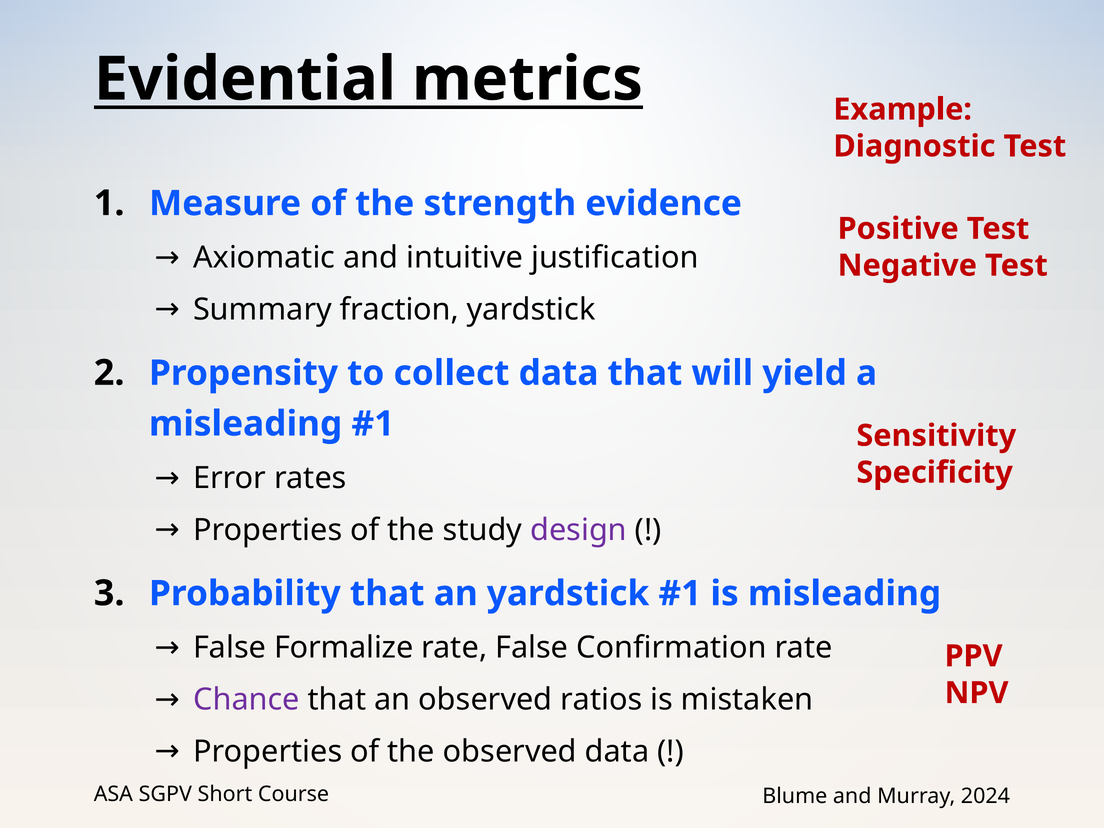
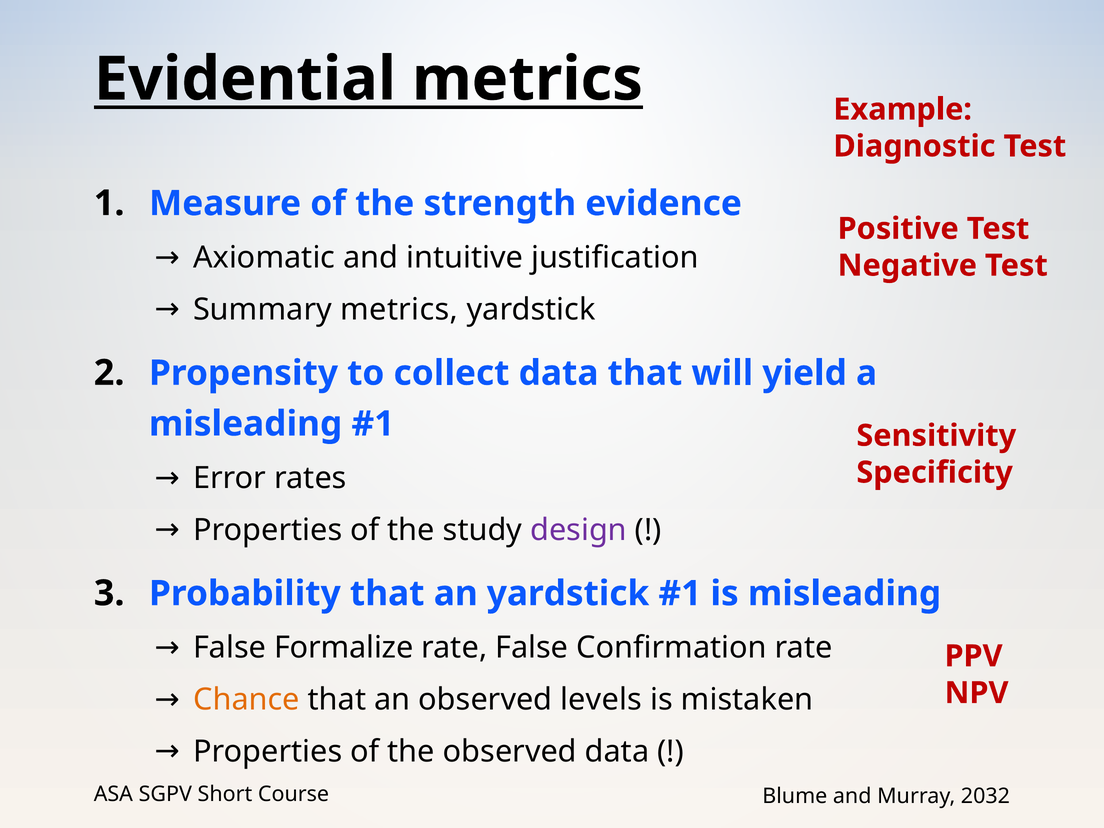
Summary fraction: fraction -> metrics (399, 310)
Chance colour: purple -> orange (246, 700)
ratios: ratios -> levels (601, 700)
2024: 2024 -> 2032 (985, 796)
